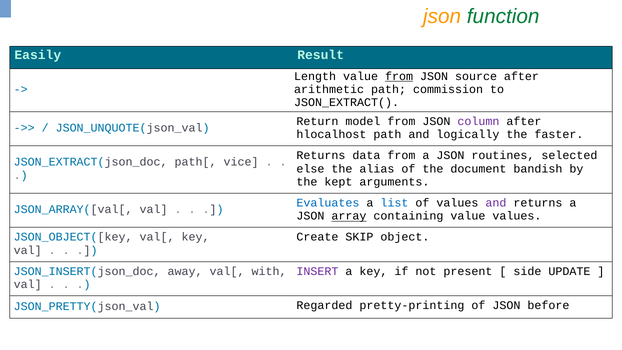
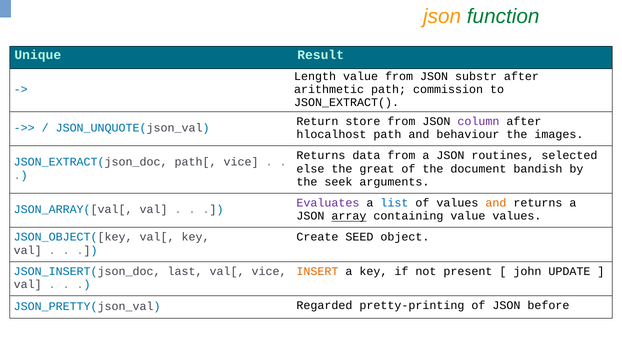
Easily: Easily -> Unique (38, 55)
from underline: present -> none (399, 76)
source: source -> substr (476, 76)
model: model -> store (363, 121)
logically: logically -> behaviour (468, 134)
faster: faster -> images (559, 134)
alias: alias -> great (377, 169)
kept: kept -> seek (338, 182)
Evaluates colour: blue -> purple (328, 203)
and colour: purple -> orange (496, 203)
SKIP: SKIP -> SEED (359, 237)
away: away -> last (185, 271)
val[ with: with -> vice (269, 271)
INSERT colour: purple -> orange (317, 271)
side: side -> john (527, 271)
